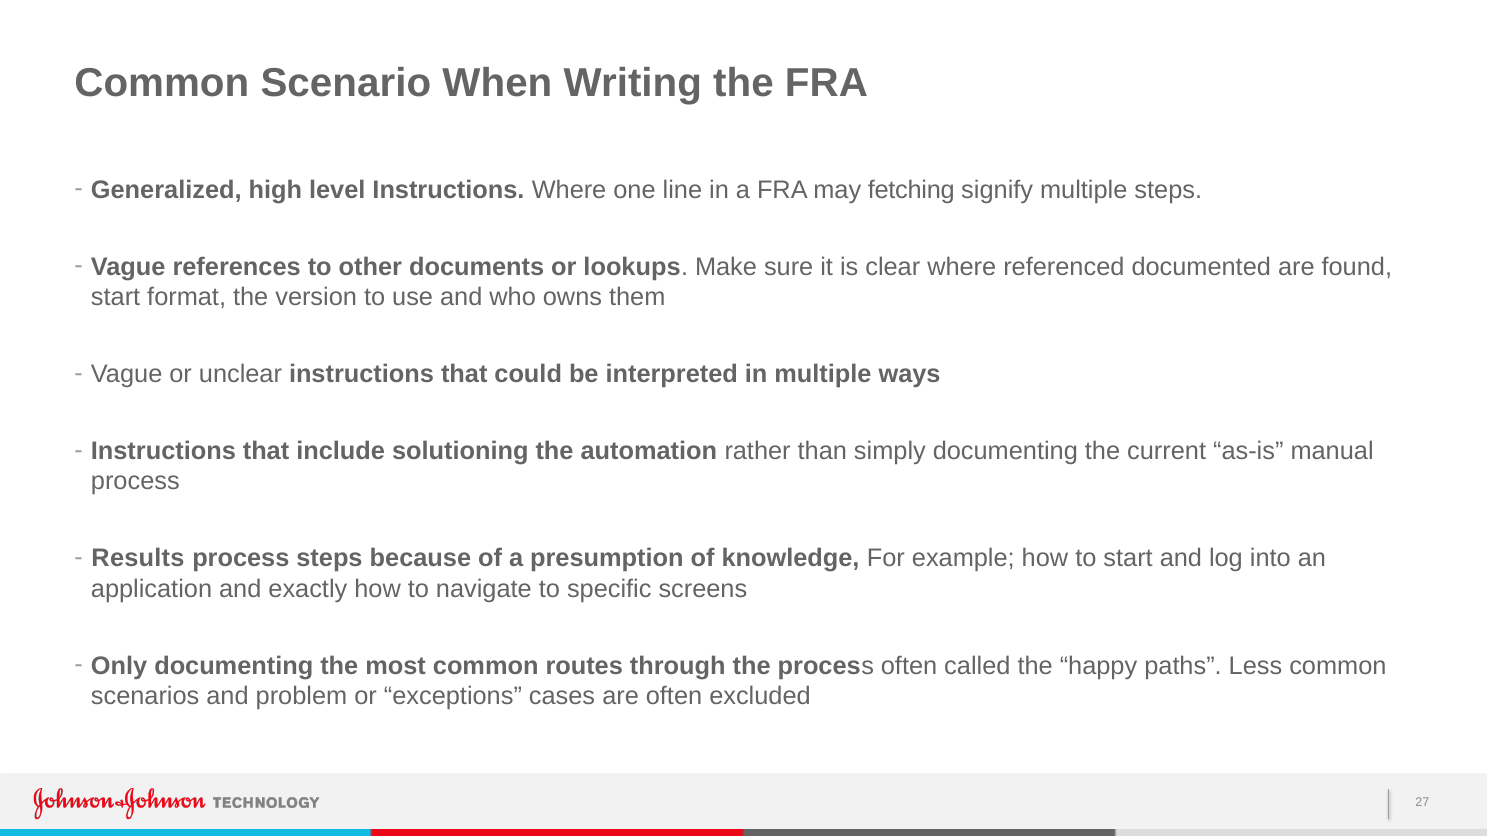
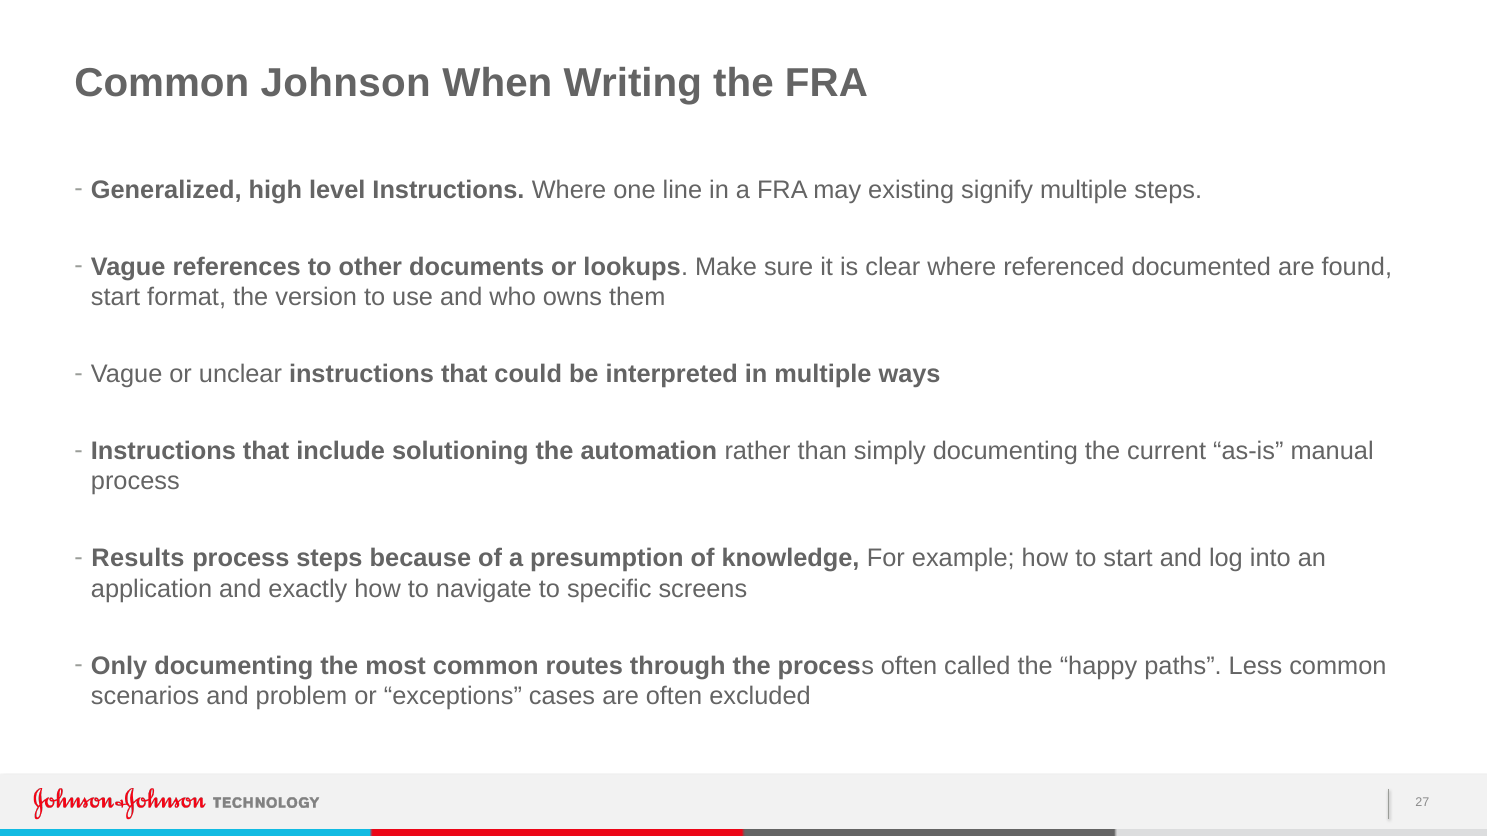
Scenario: Scenario -> Johnson (346, 83)
fetching: fetching -> existing (911, 190)
